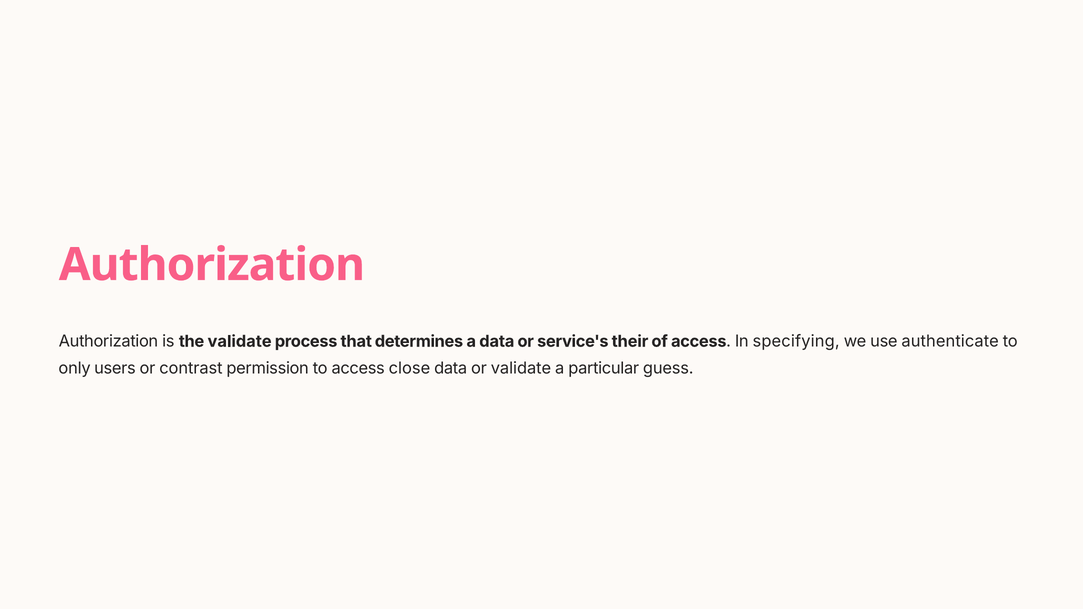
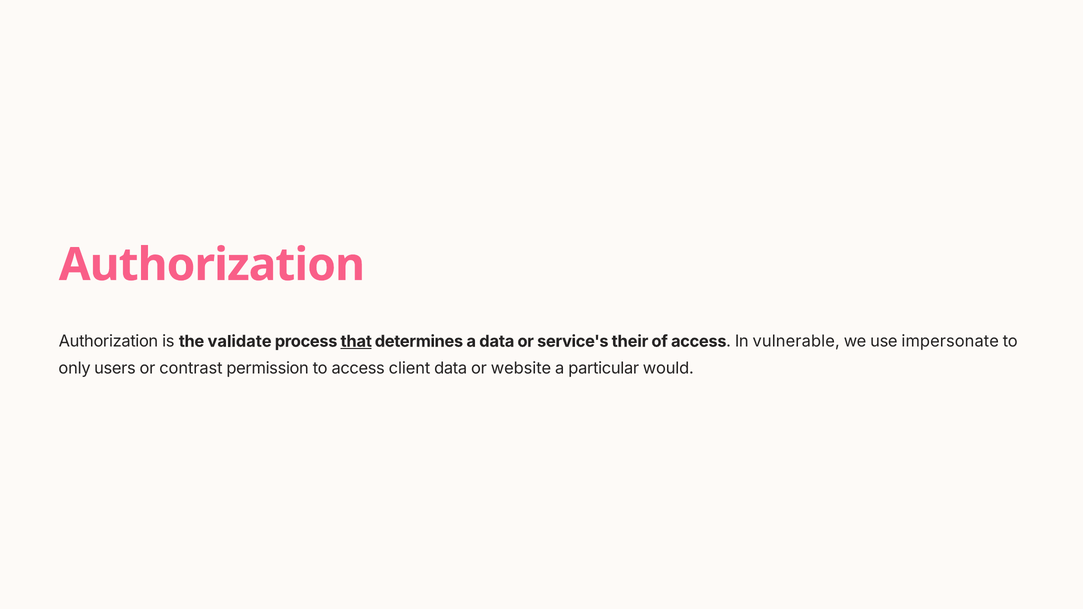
that underline: none -> present (356, 341)
specifying: specifying -> vulnerable (796, 341)
authenticate: authenticate -> impersonate (950, 341)
close: close -> client (410, 368)
or validate: validate -> website (521, 368)
guess: guess -> would (668, 368)
